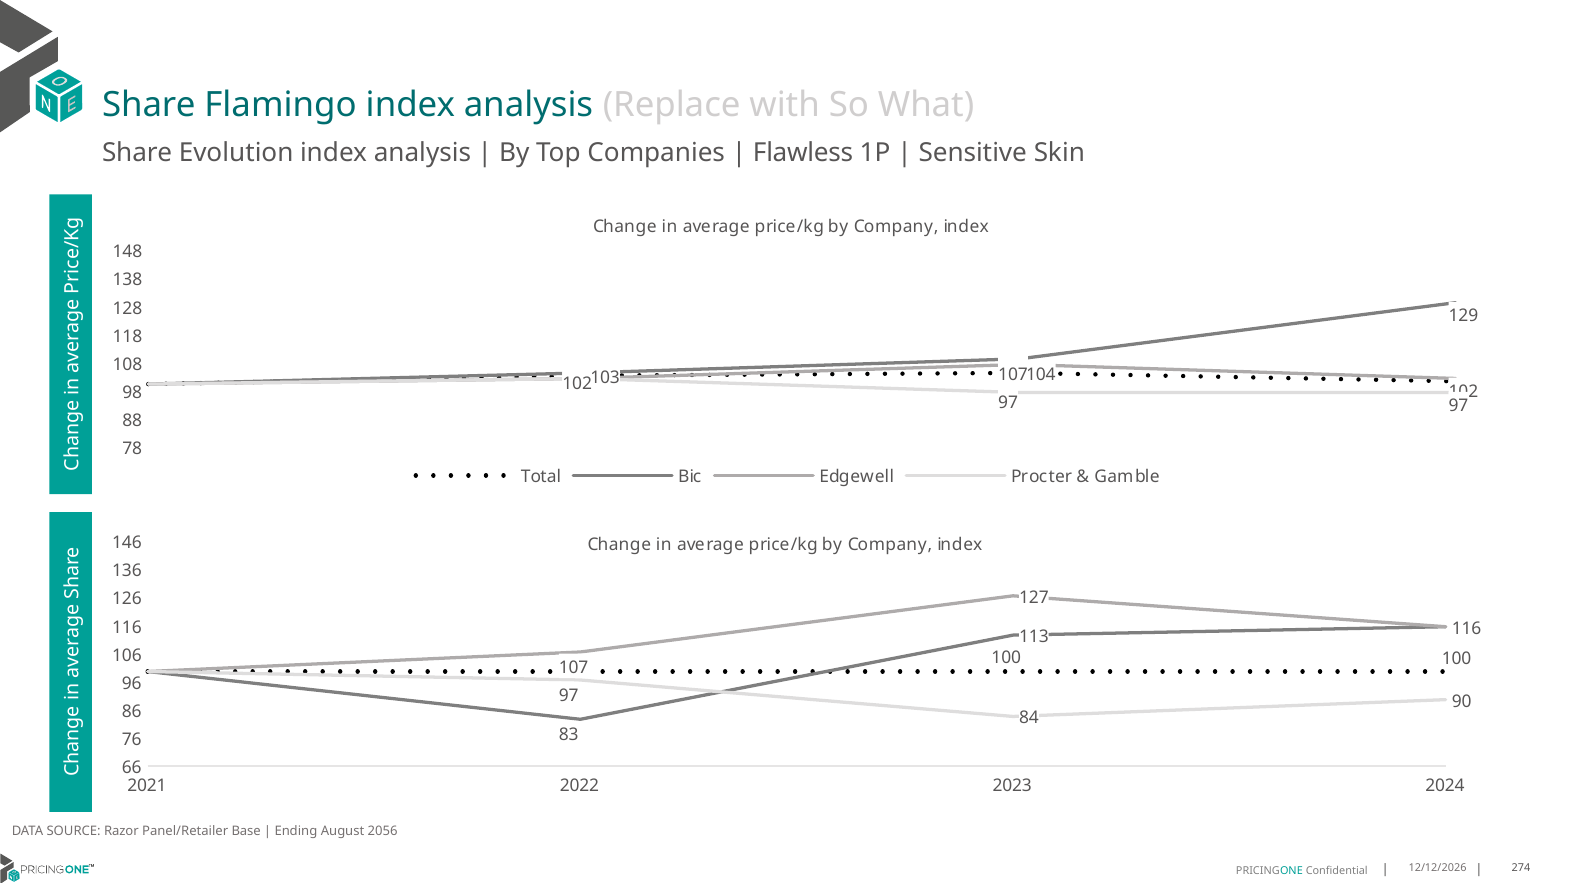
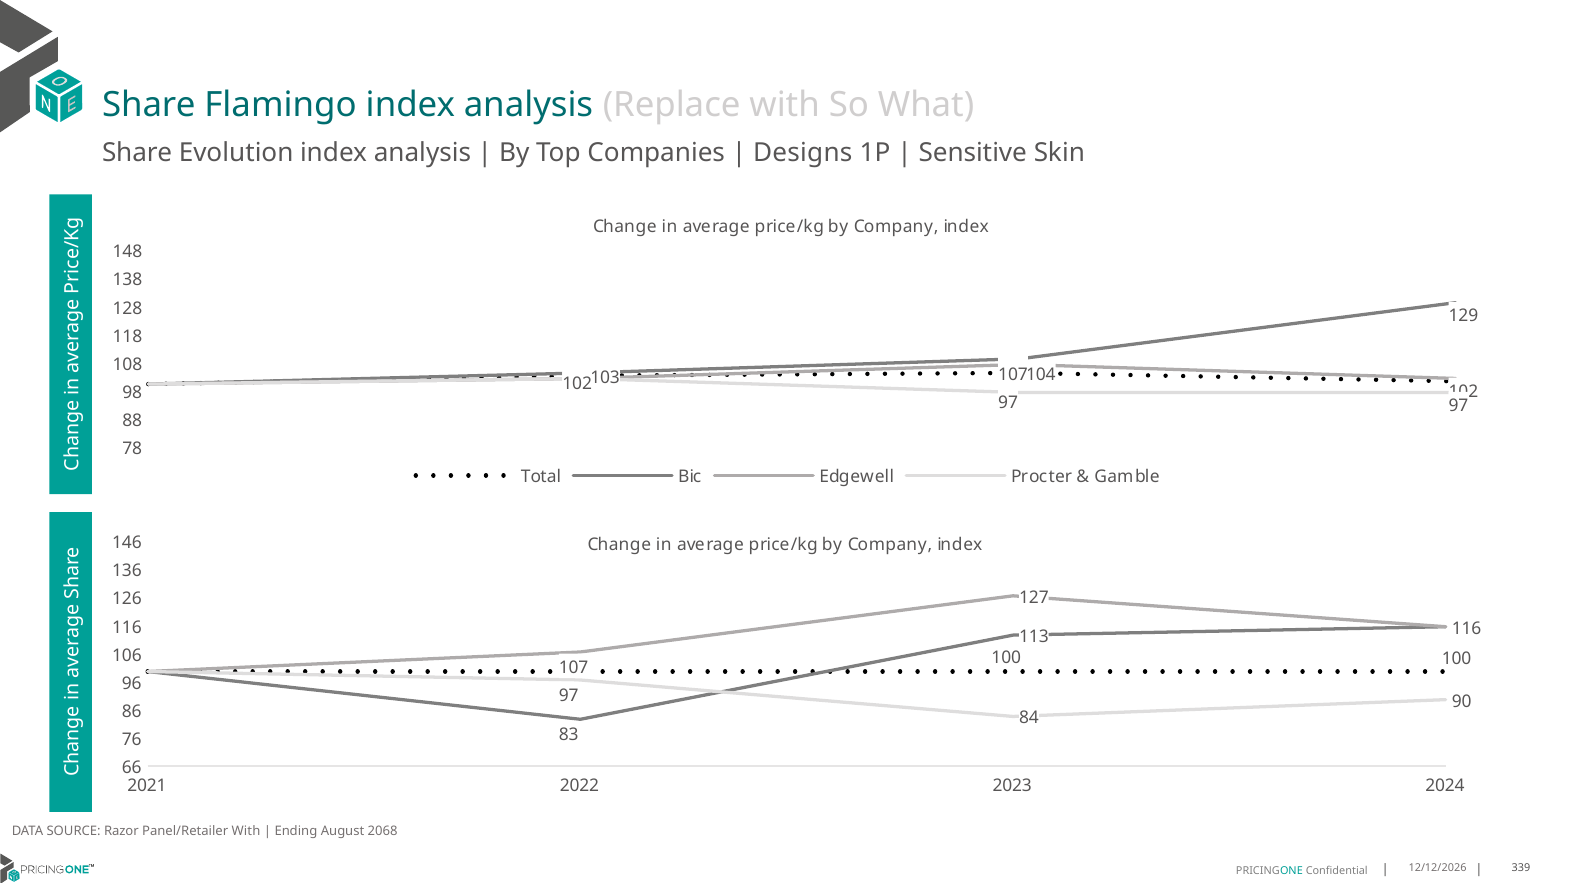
Flawless: Flawless -> Designs (803, 153)
Panel/Retailer Base: Base -> With (246, 831)
2056: 2056 -> 2068 (383, 831)
274: 274 -> 339 (1521, 868)
